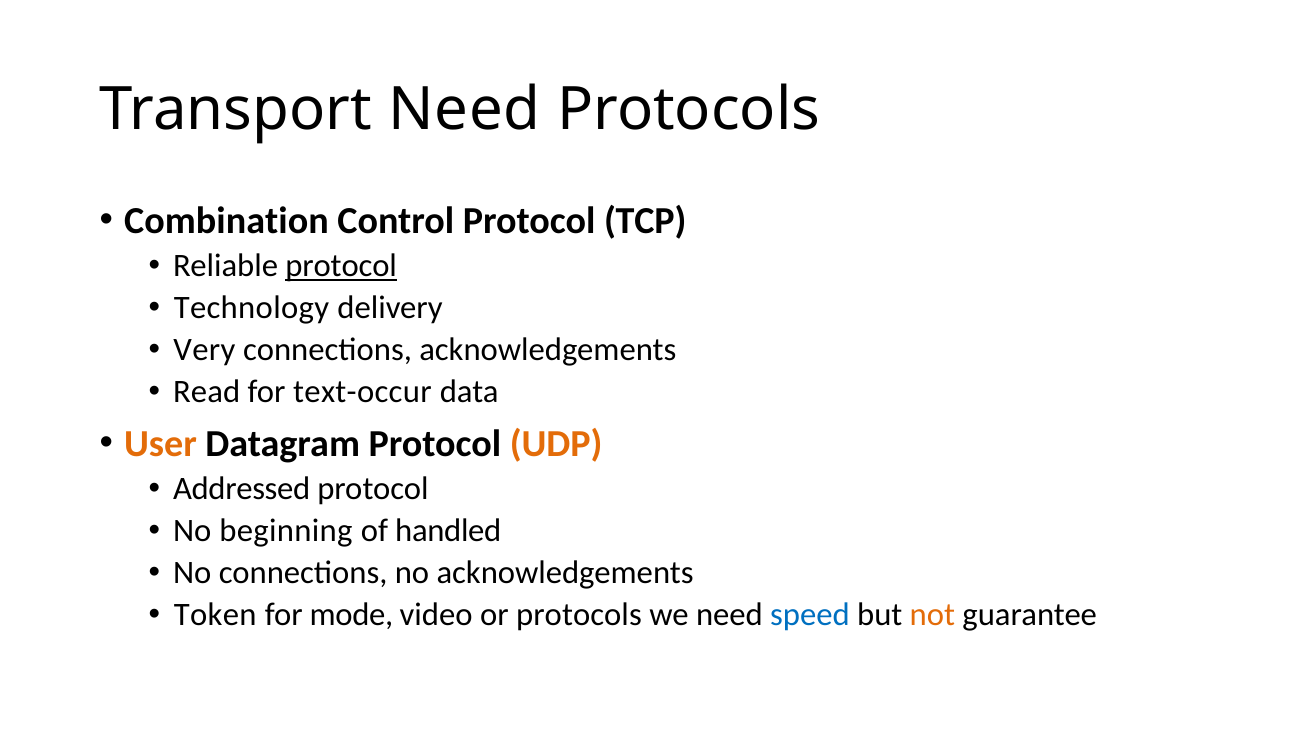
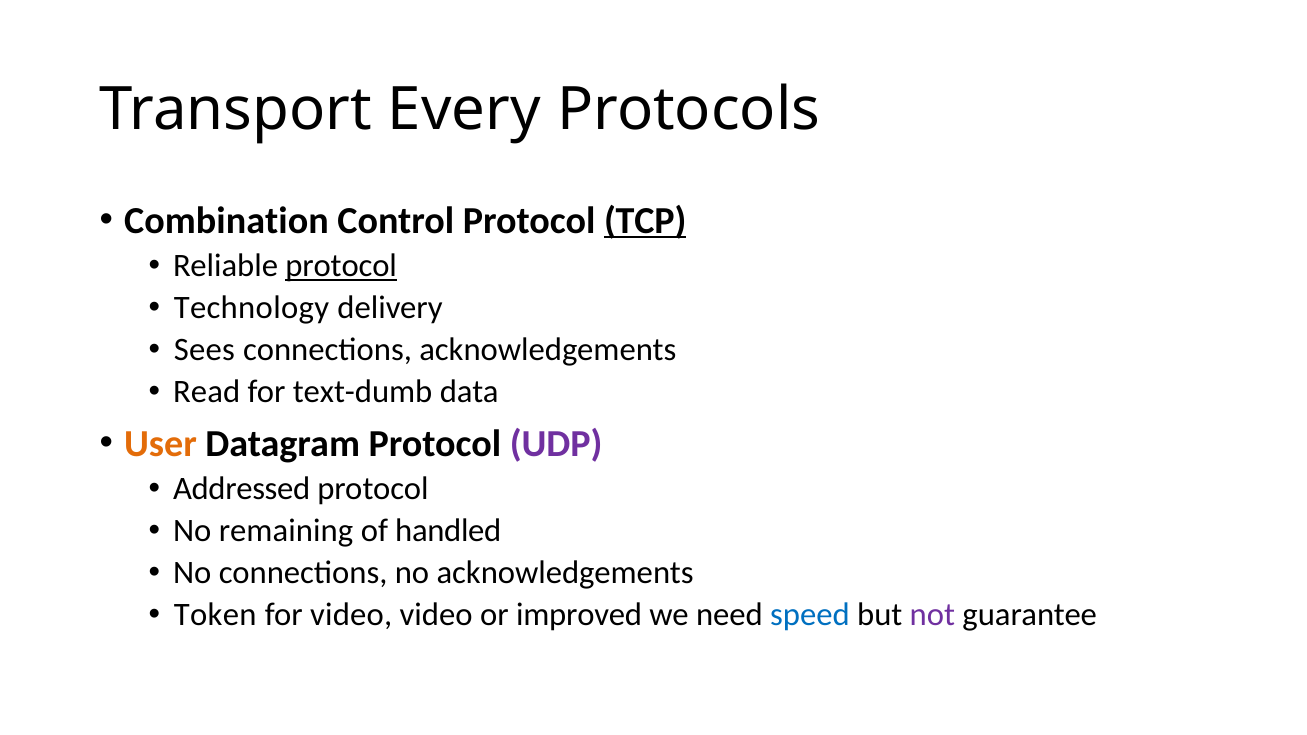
Transport Need: Need -> Every (465, 110)
TCP underline: none -> present (645, 221)
Very: Very -> Sees (204, 350)
text-occur: text-occur -> text-dumb (363, 392)
UDP colour: orange -> purple (556, 444)
beginning: beginning -> remaining (286, 531)
for mode: mode -> video (351, 615)
or protocols: protocols -> improved (579, 615)
not colour: orange -> purple (932, 615)
